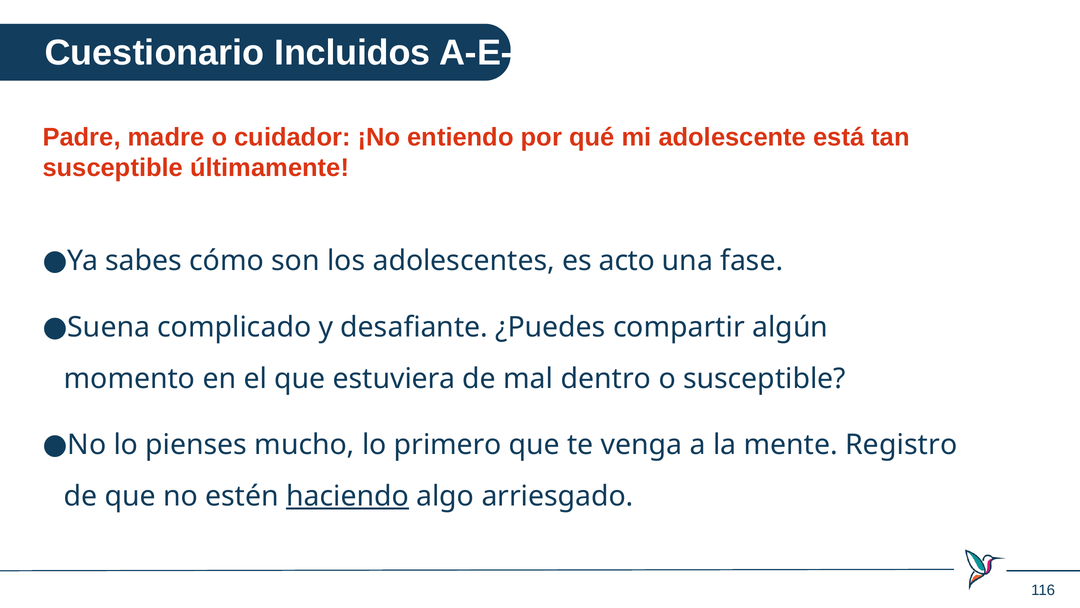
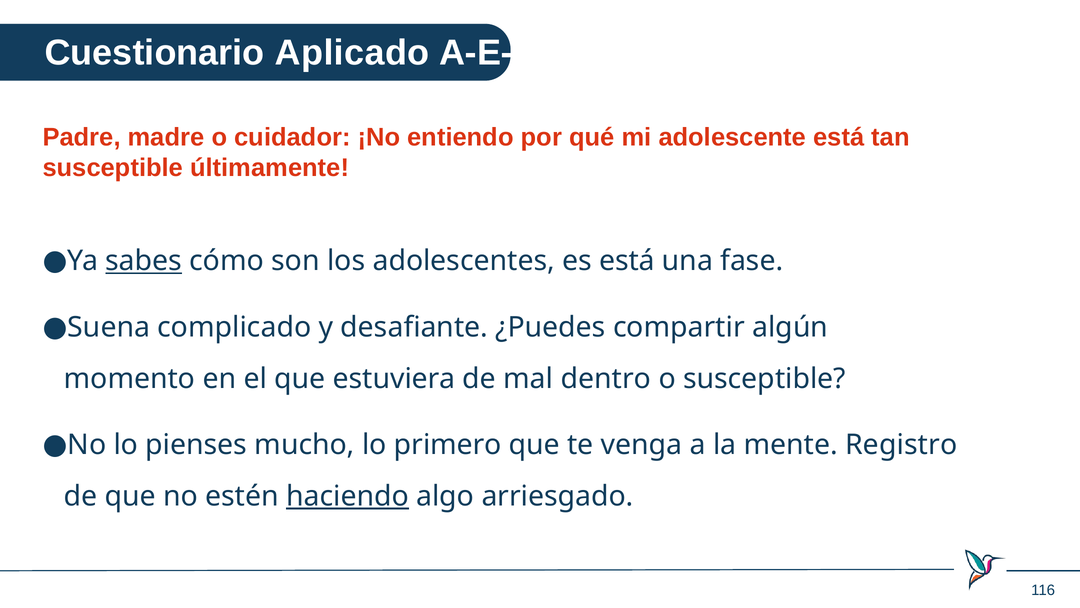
Incluidos: Incluidos -> Aplicado (352, 53)
sabes underline: none -> present (144, 261)
es acto: acto -> está (627, 261)
